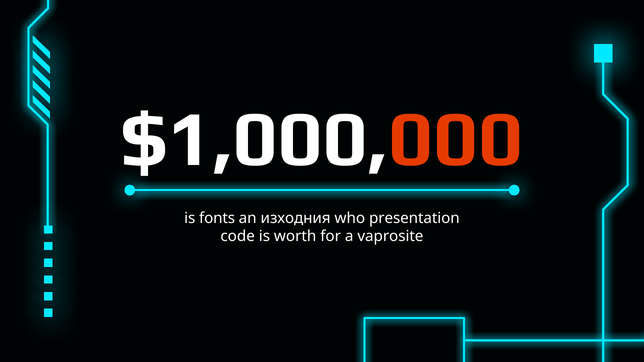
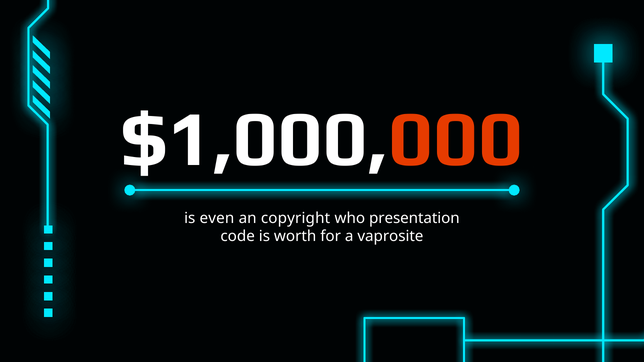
fonts: fonts -> even (217, 218)
изходния: изходния -> copyright (296, 218)
